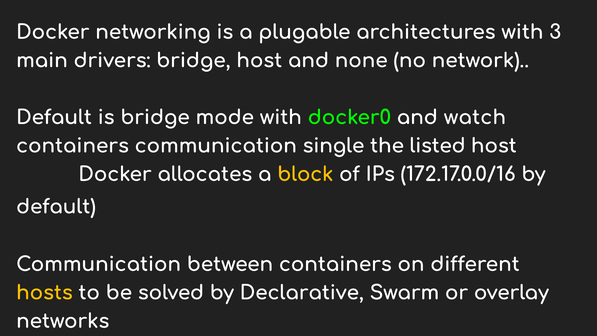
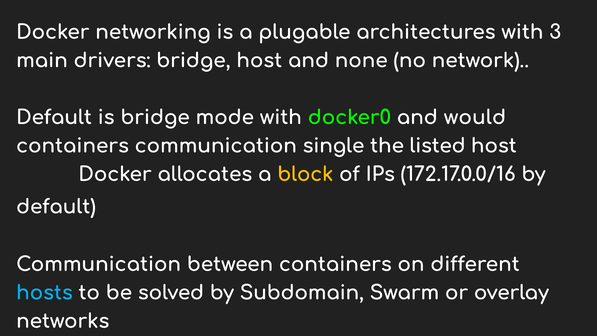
watch: watch -> would (475, 117)
hosts colour: yellow -> light blue (44, 293)
Declarative: Declarative -> Subdomain (302, 293)
